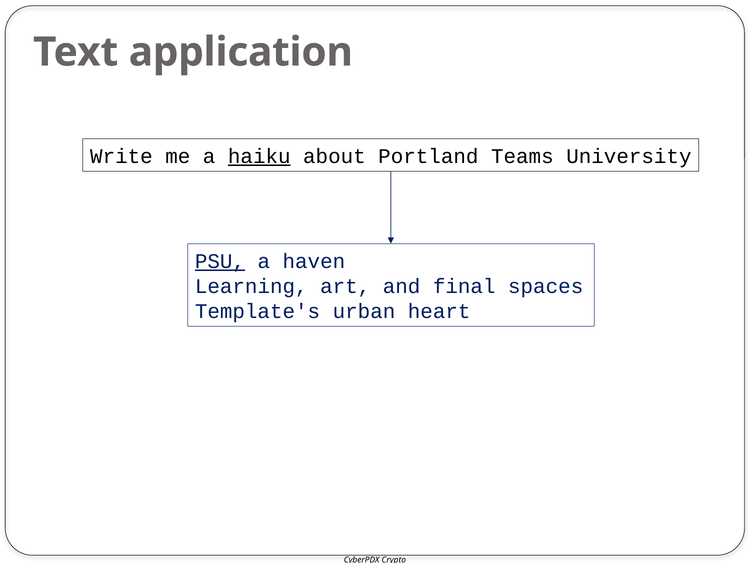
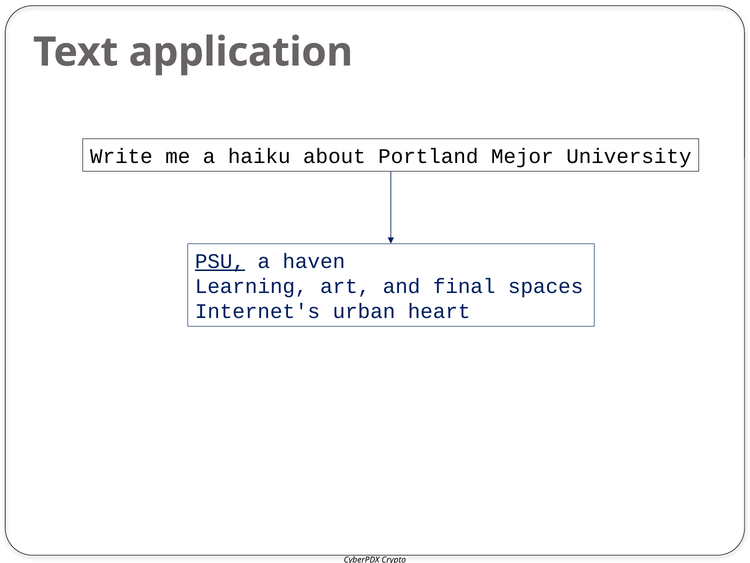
haiku underline: present -> none (259, 156)
Teams: Teams -> Mejor (522, 156)
Template's: Template's -> Internet's (257, 311)
